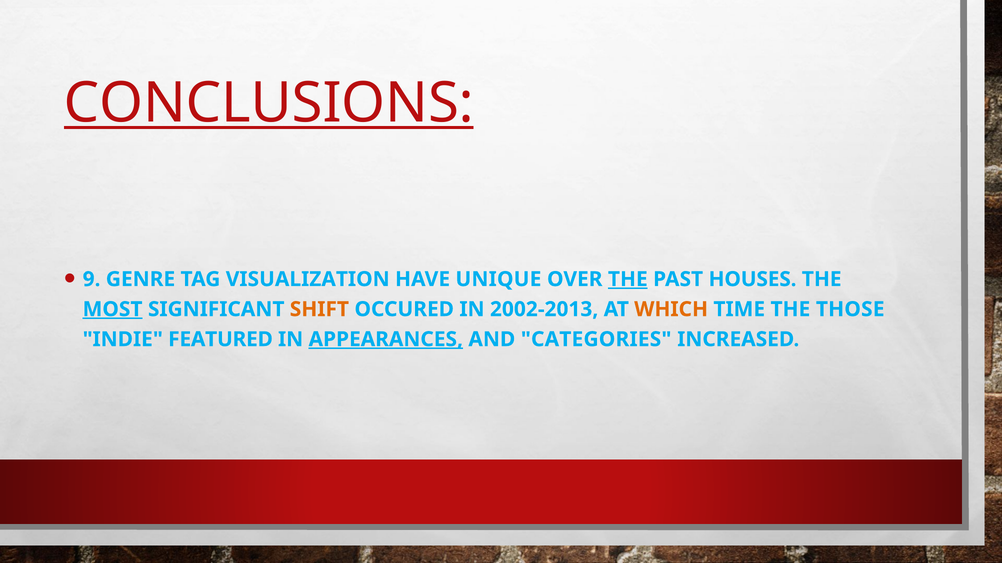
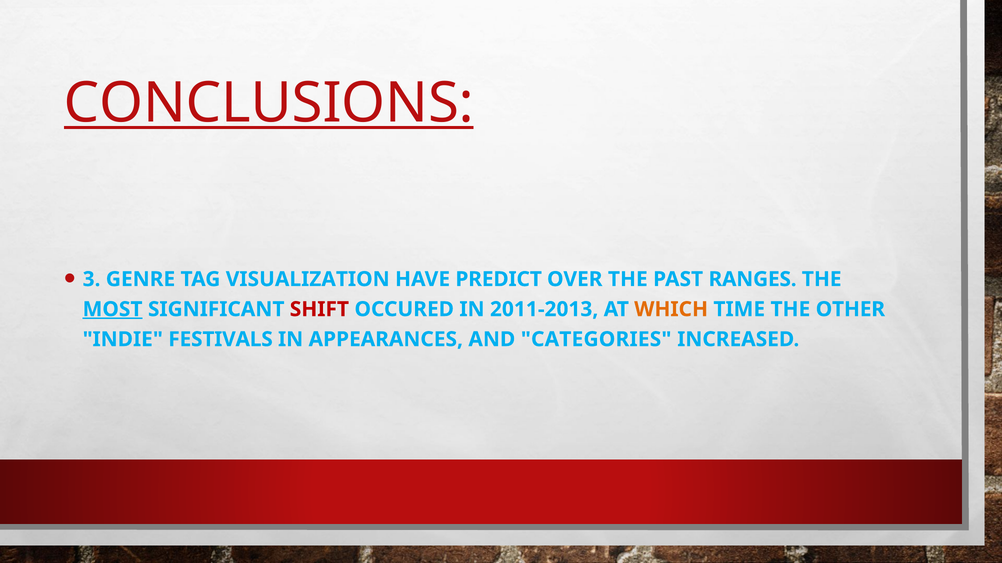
9: 9 -> 3 (92, 280)
UNIQUE: UNIQUE -> PREDICT (499, 280)
THE underline: present -> none (628, 280)
HOUSES: HOUSES -> RANGES (753, 280)
SHIFT colour: orange -> red (319, 310)
2002-2013: 2002-2013 -> 2011-2013 (544, 310)
THOSE: THOSE -> OTHER (850, 310)
FEATURED: FEATURED -> FESTIVALS (221, 340)
APPEARANCES underline: present -> none (386, 340)
